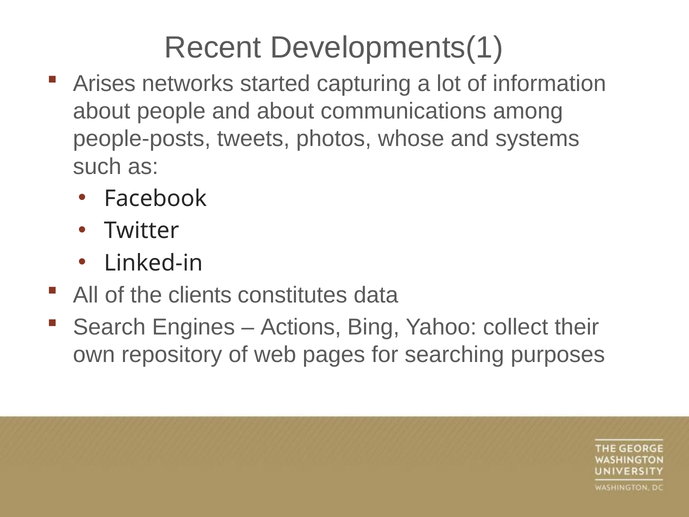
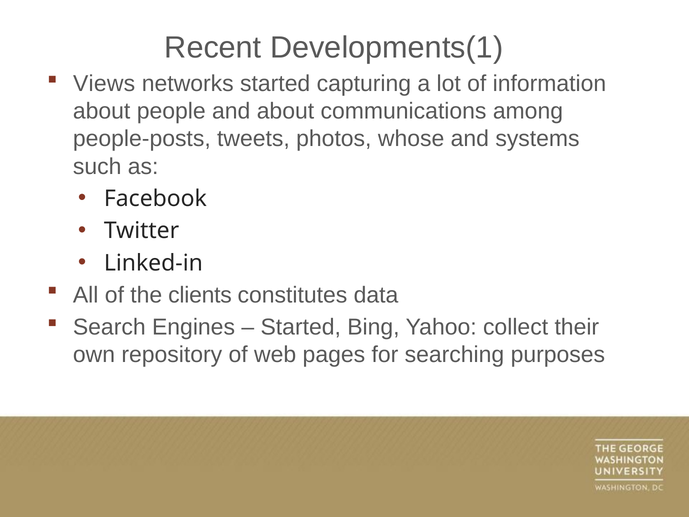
Arises: Arises -> Views (104, 84)
Actions: Actions -> Started (301, 327)
